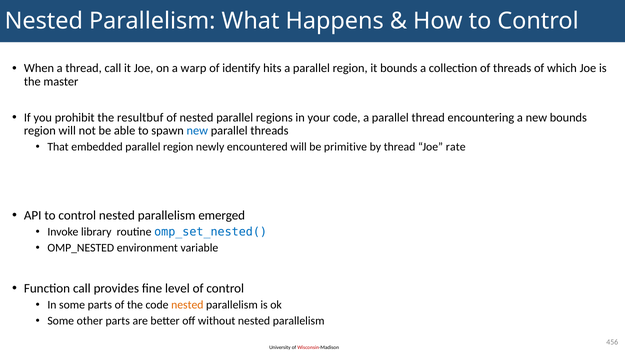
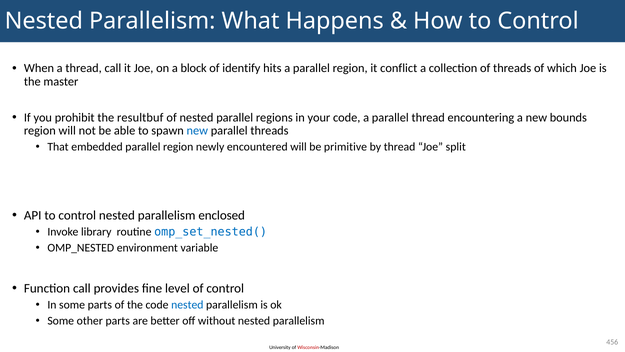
warp: warp -> block (194, 68)
it bounds: bounds -> conflict (399, 68)
rate: rate -> split (456, 147)
emerged: emerged -> enclosed (222, 215)
nested colour: orange -> blue (187, 305)
